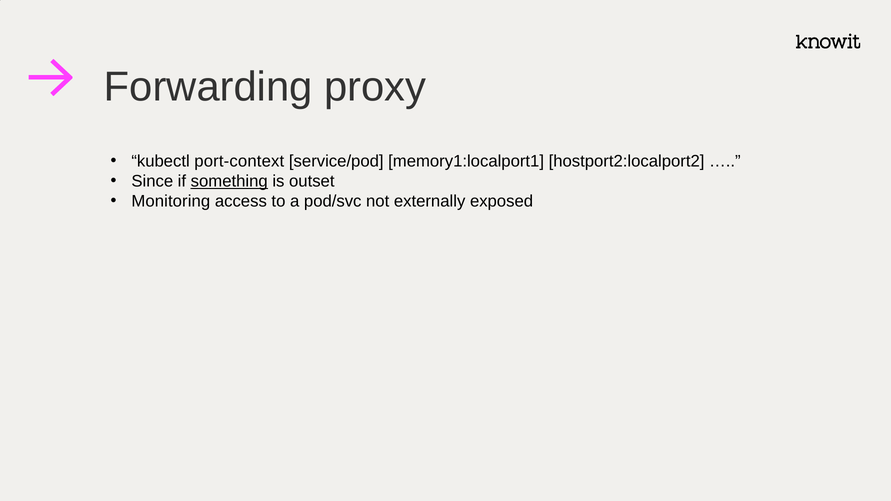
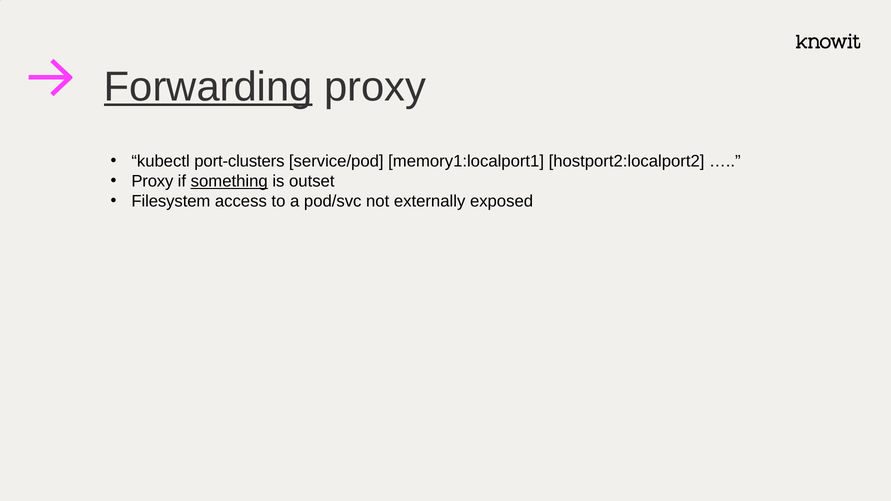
Forwarding underline: none -> present (208, 87)
port-context: port-context -> port-clusters (239, 161)
Since: Since -> Proxy (152, 181)
Monitoring: Monitoring -> Filesystem (171, 201)
